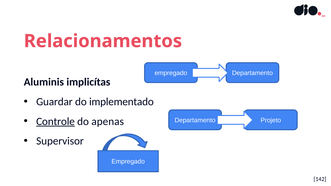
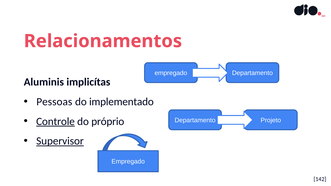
Guardar: Guardar -> Pessoas (54, 102)
apenas: apenas -> próprio (108, 122)
Supervisor underline: none -> present (60, 141)
